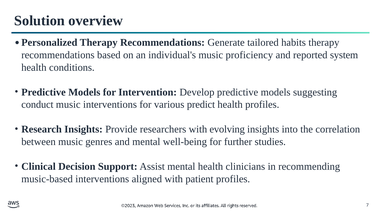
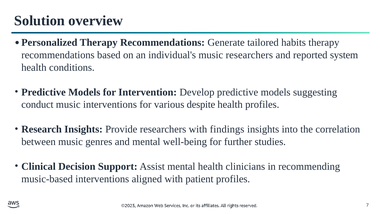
music proficiency: proficiency -> researchers (249, 55)
predict: predict -> despite (201, 104)
evolving: evolving -> findings (227, 129)
